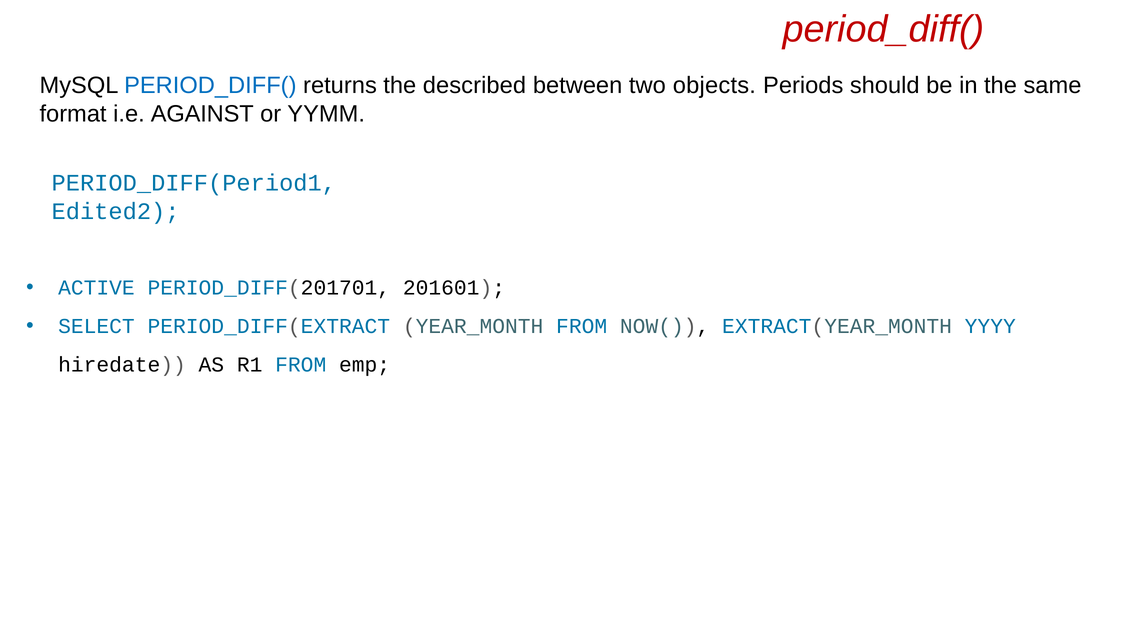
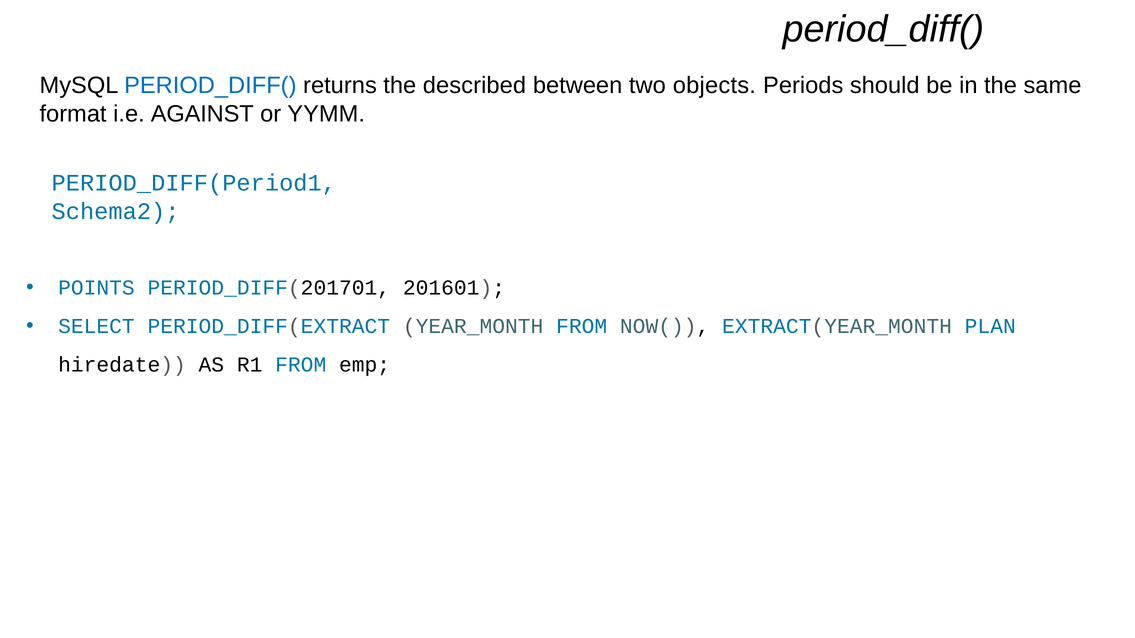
period_diff( colour: red -> black (884, 30)
Edited2: Edited2 -> Schema2 (116, 212)
ACTIVE: ACTIVE -> POINTS (96, 288)
YYYY: YYYY -> PLAN (990, 326)
